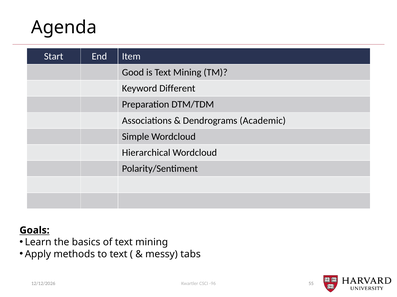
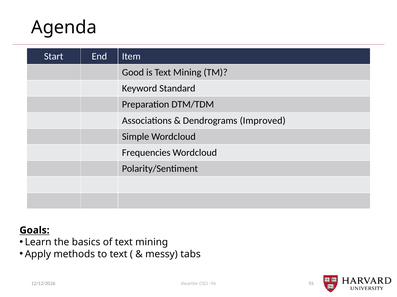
Different: Different -> Standard (177, 89)
Academic: Academic -> Improved (263, 121)
Hierarchical: Hierarchical -> Frequencies (146, 153)
